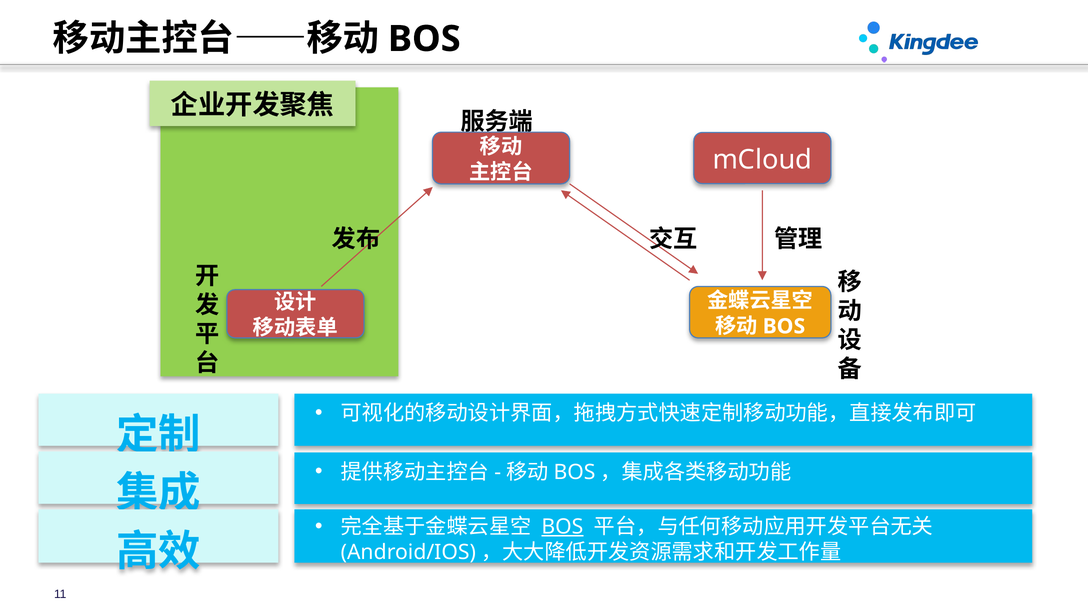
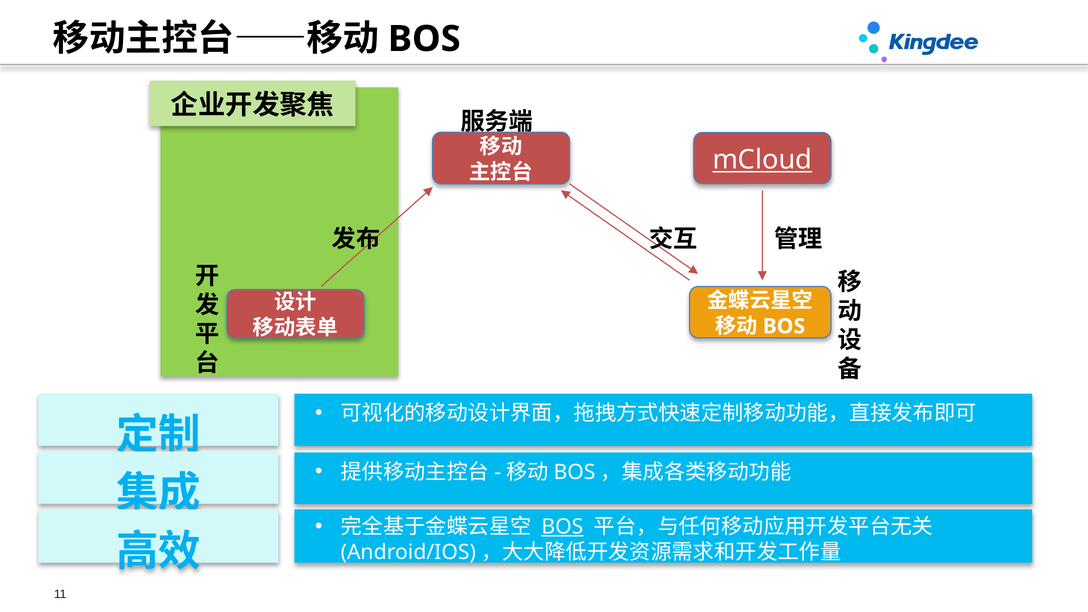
mCloud underline: none -> present (762, 160)
